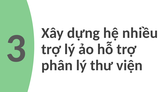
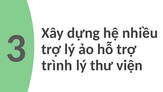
phân: phân -> trình (57, 65)
